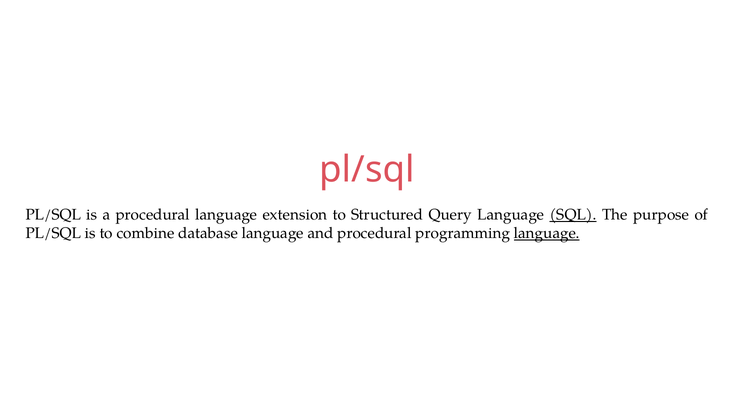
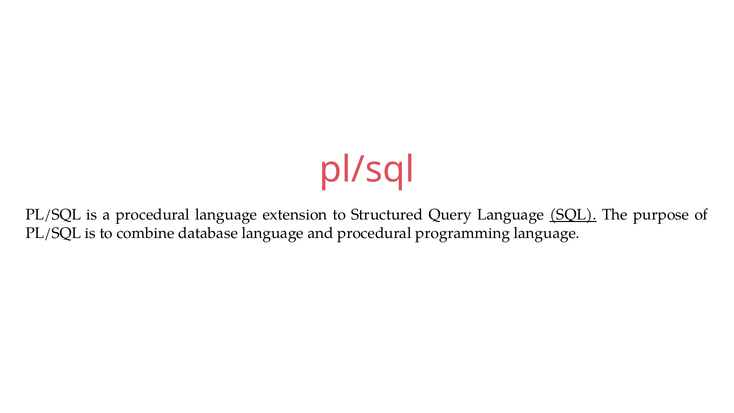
language underline: present -> none (547, 233)
